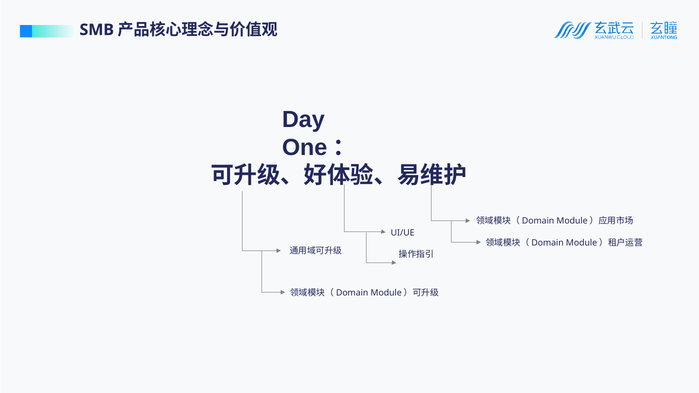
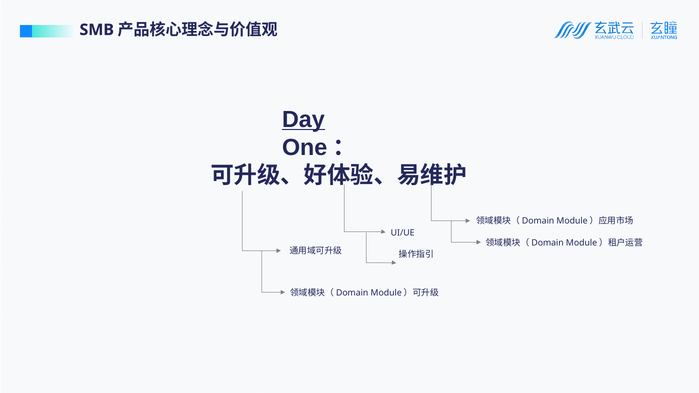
Day underline: none -> present (303, 120)
